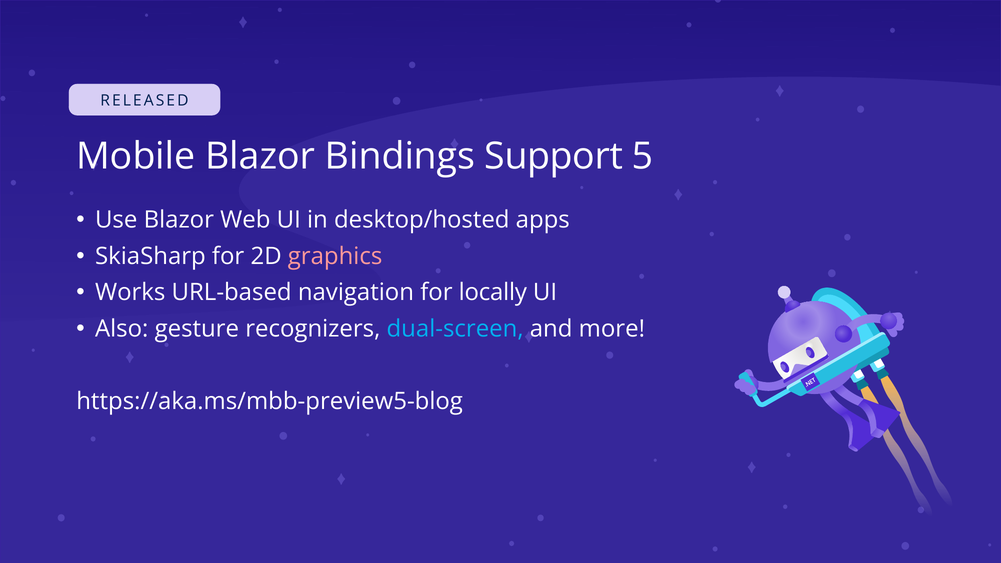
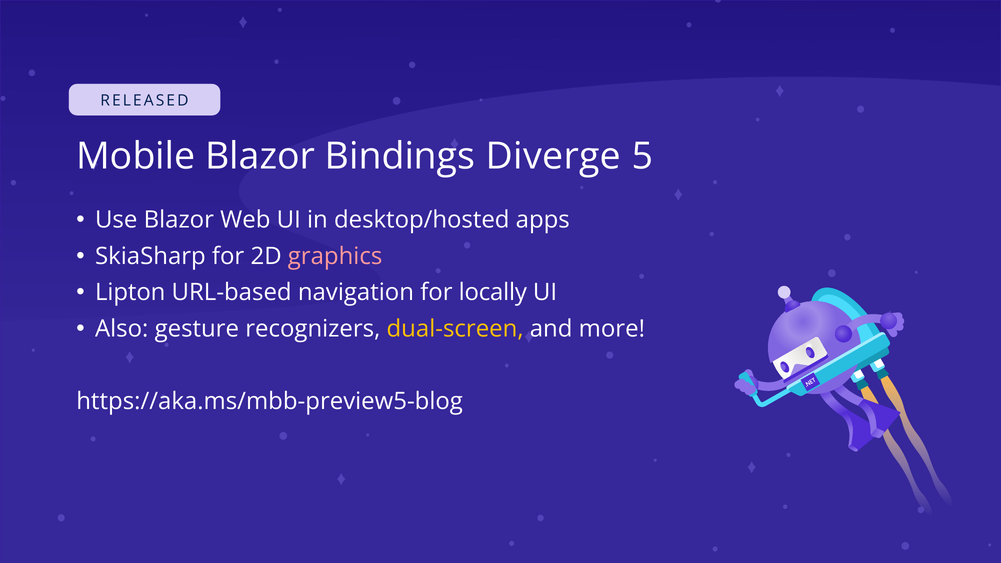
Support: Support -> Diverge (553, 157)
Works: Works -> Lipton (130, 293)
dual-screen colour: light blue -> yellow (455, 329)
